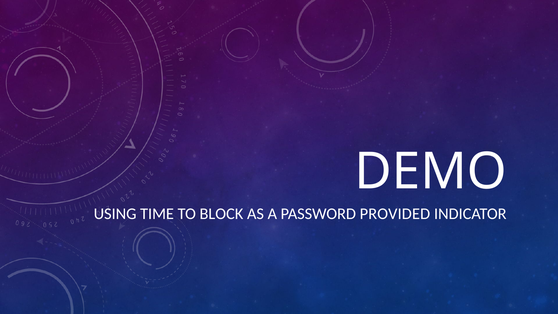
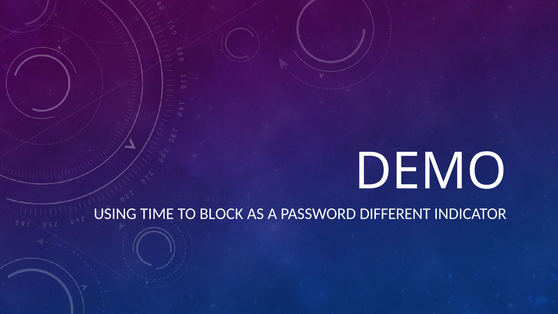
PROVIDED: PROVIDED -> DIFFERENT (395, 214)
